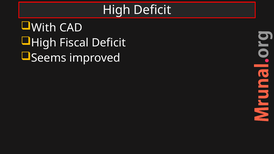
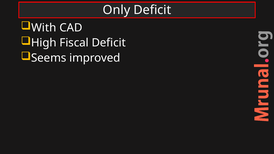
High: High -> Only (116, 10)
